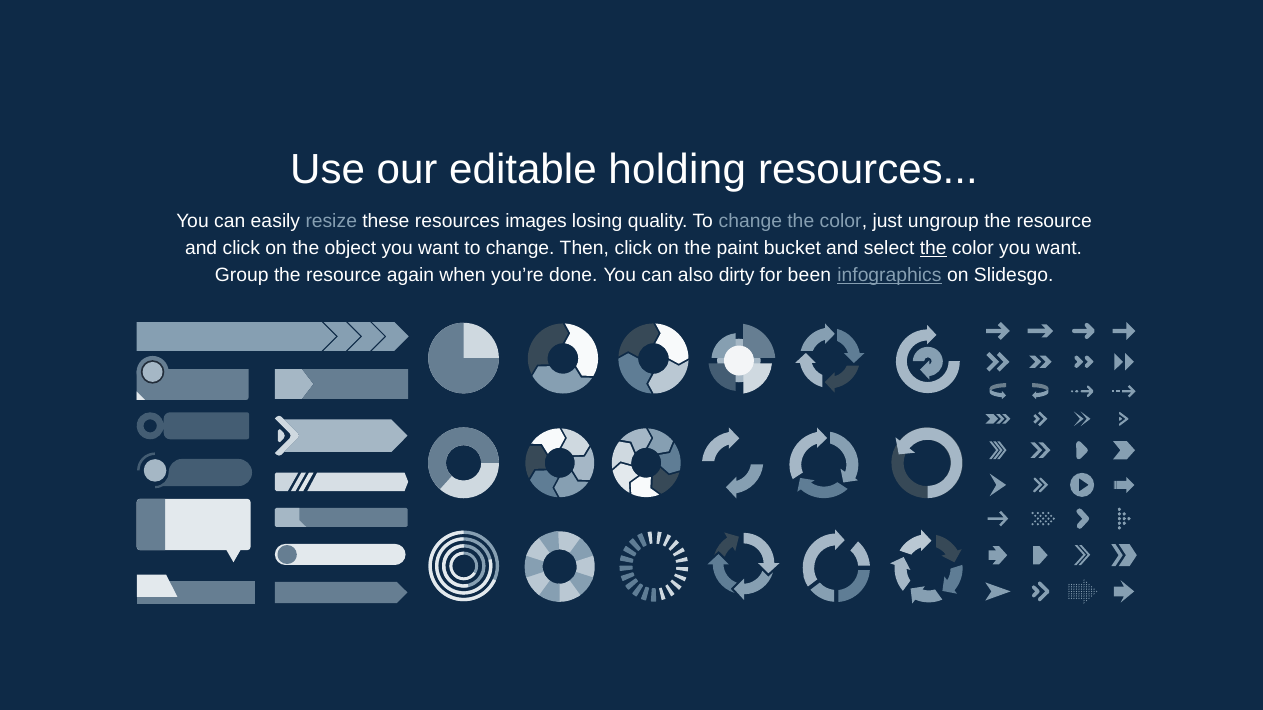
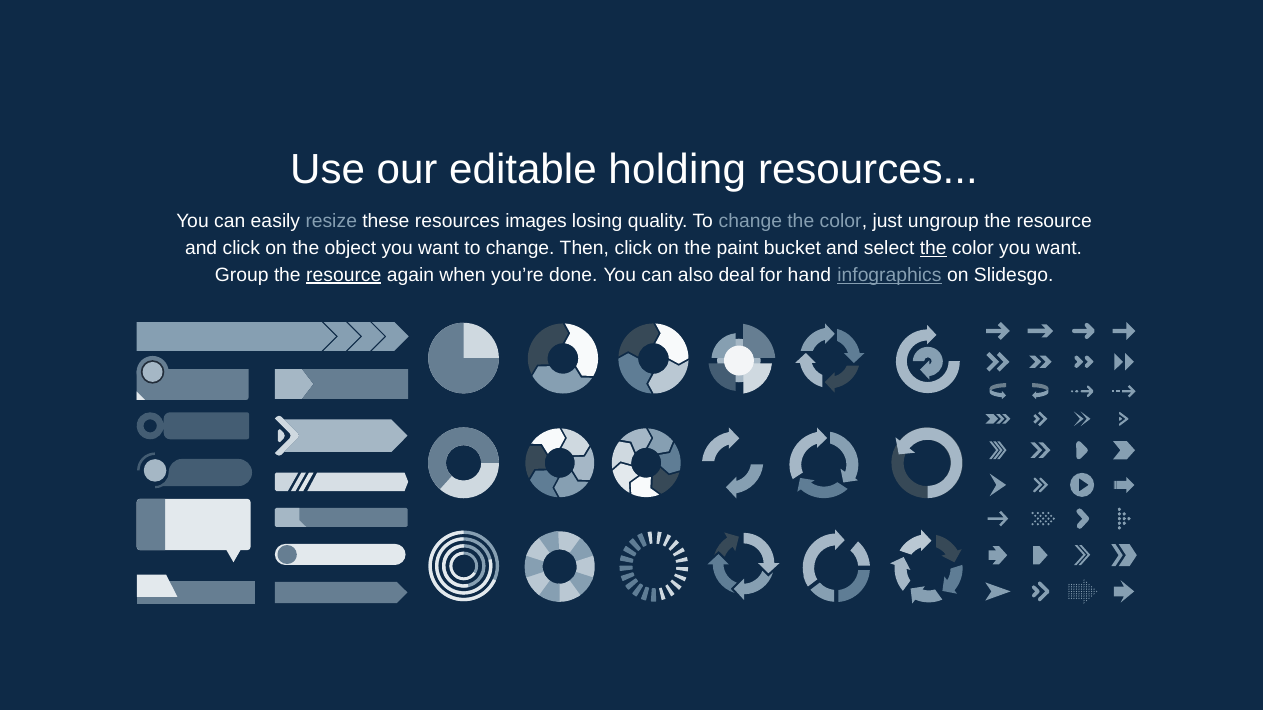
resource underline: none -> present (344, 275)
dirty: dirty -> deal (737, 275)
been: been -> hand (809, 275)
